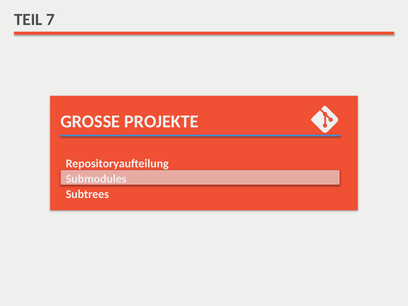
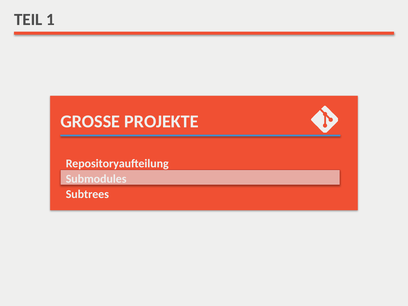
7: 7 -> 1 (51, 20)
